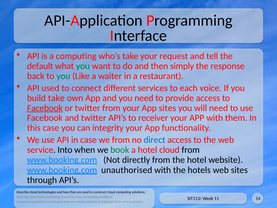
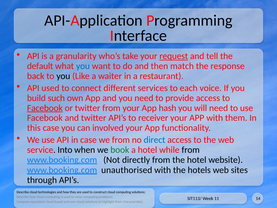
a computing: computing -> granularity (76, 56)
request underline: none -> present (174, 56)
you colour: green -> blue (83, 66)
simply: simply -> match (182, 66)
you colour: green -> black (63, 76)
build take: take -> such (56, 98)
App sites: sites -> hash (168, 108)
integrity: integrity -> involved (108, 128)
hotel cloud: cloud -> while (169, 150)
